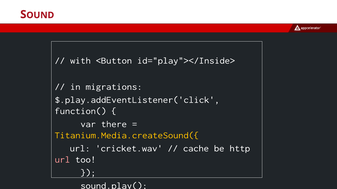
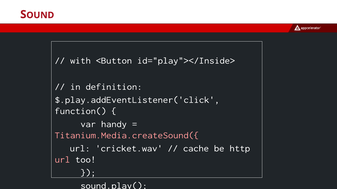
migrations: migrations -> definition (114, 87)
there: there -> handy (114, 124)
Titanium.Media.createSound({ colour: yellow -> pink (127, 136)
